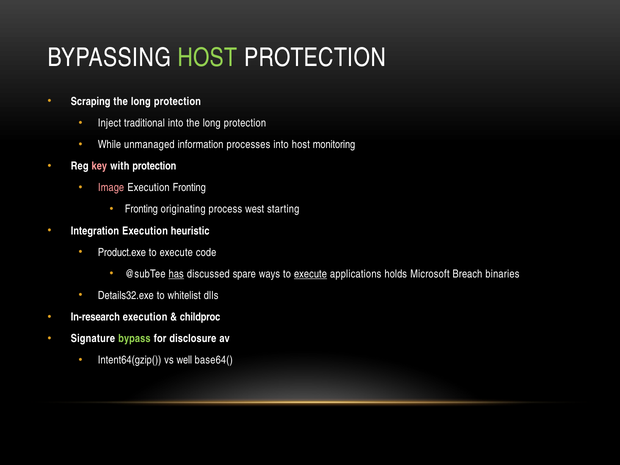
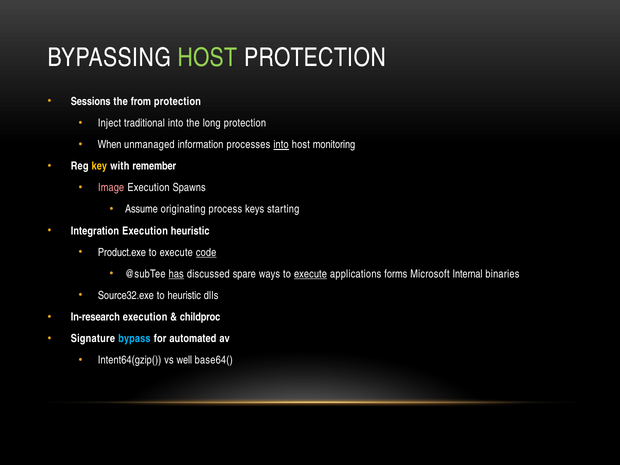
Scraping: Scraping -> Sessions (91, 102)
long: long -> from (141, 102)
While: While -> When (110, 145)
into underline: none -> present (281, 145)
key colour: pink -> yellow (99, 166)
with protection: protection -> remember (154, 166)
Execution Fronting: Fronting -> Spawns (189, 188)
Fronting: Fronting -> Assume (141, 209)
west: west -> keys (255, 209)
code underline: none -> present (206, 252)
holds: holds -> forms (396, 274)
Breach: Breach -> Internal (468, 274)
Details32.exe: Details32.exe -> Source32.exe (126, 295)
to whitelist: whitelist -> heuristic (184, 295)
bypass colour: light green -> light blue (134, 339)
disclosure: disclosure -> automated (193, 339)
